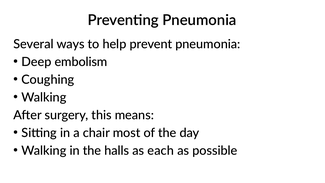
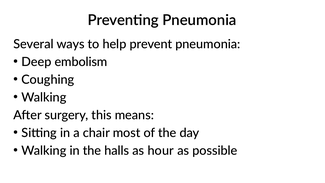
each: each -> hour (161, 150)
